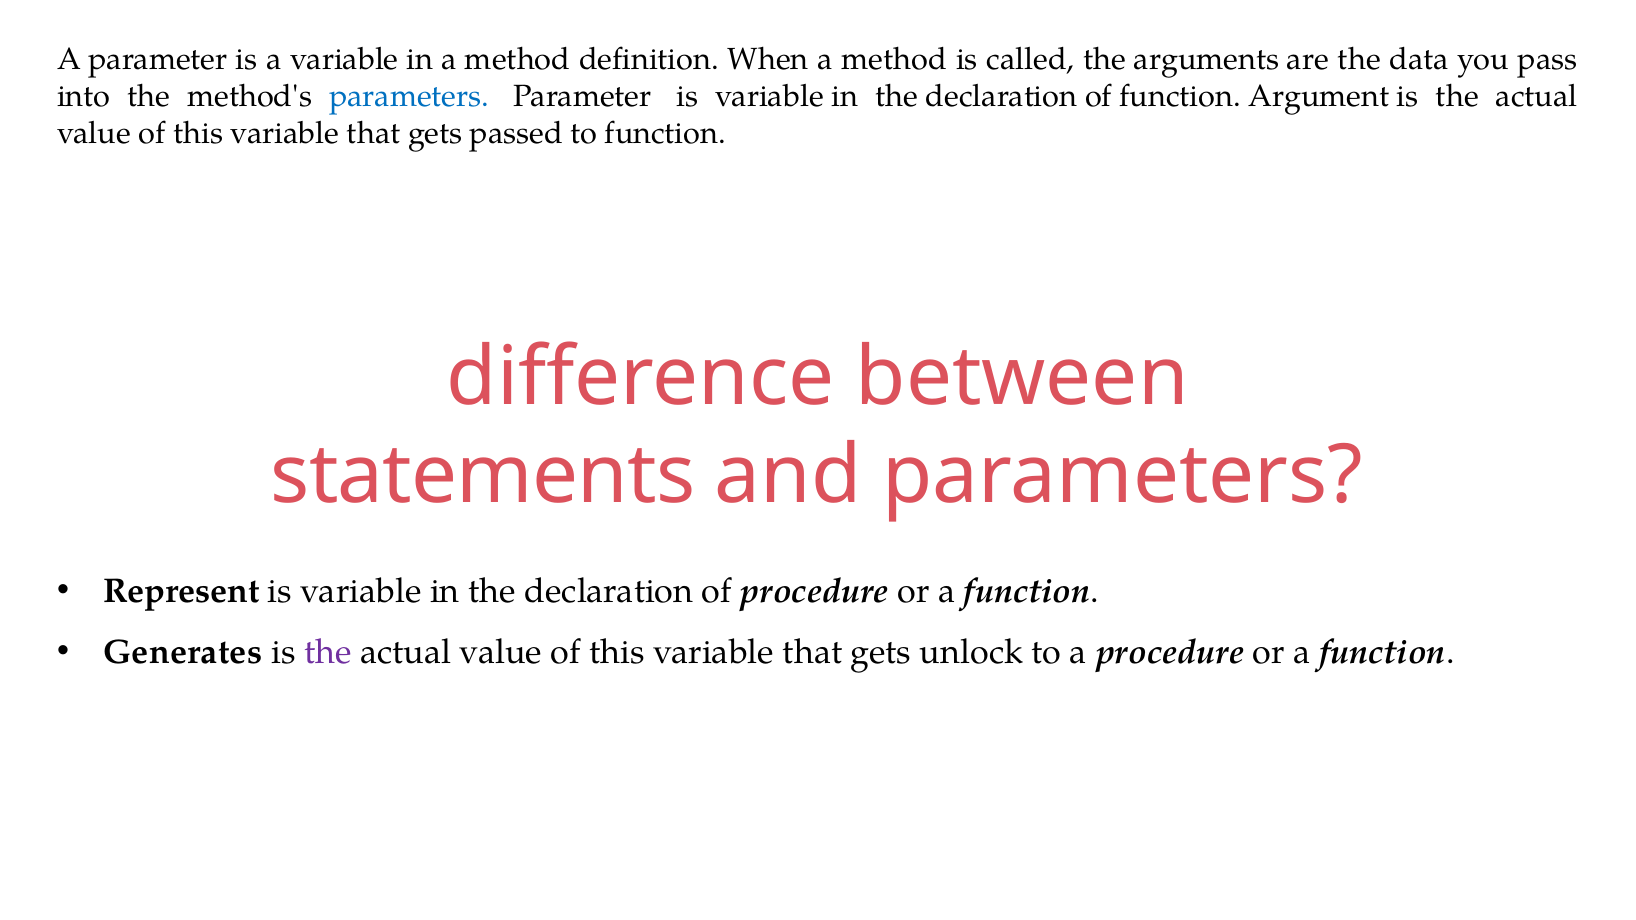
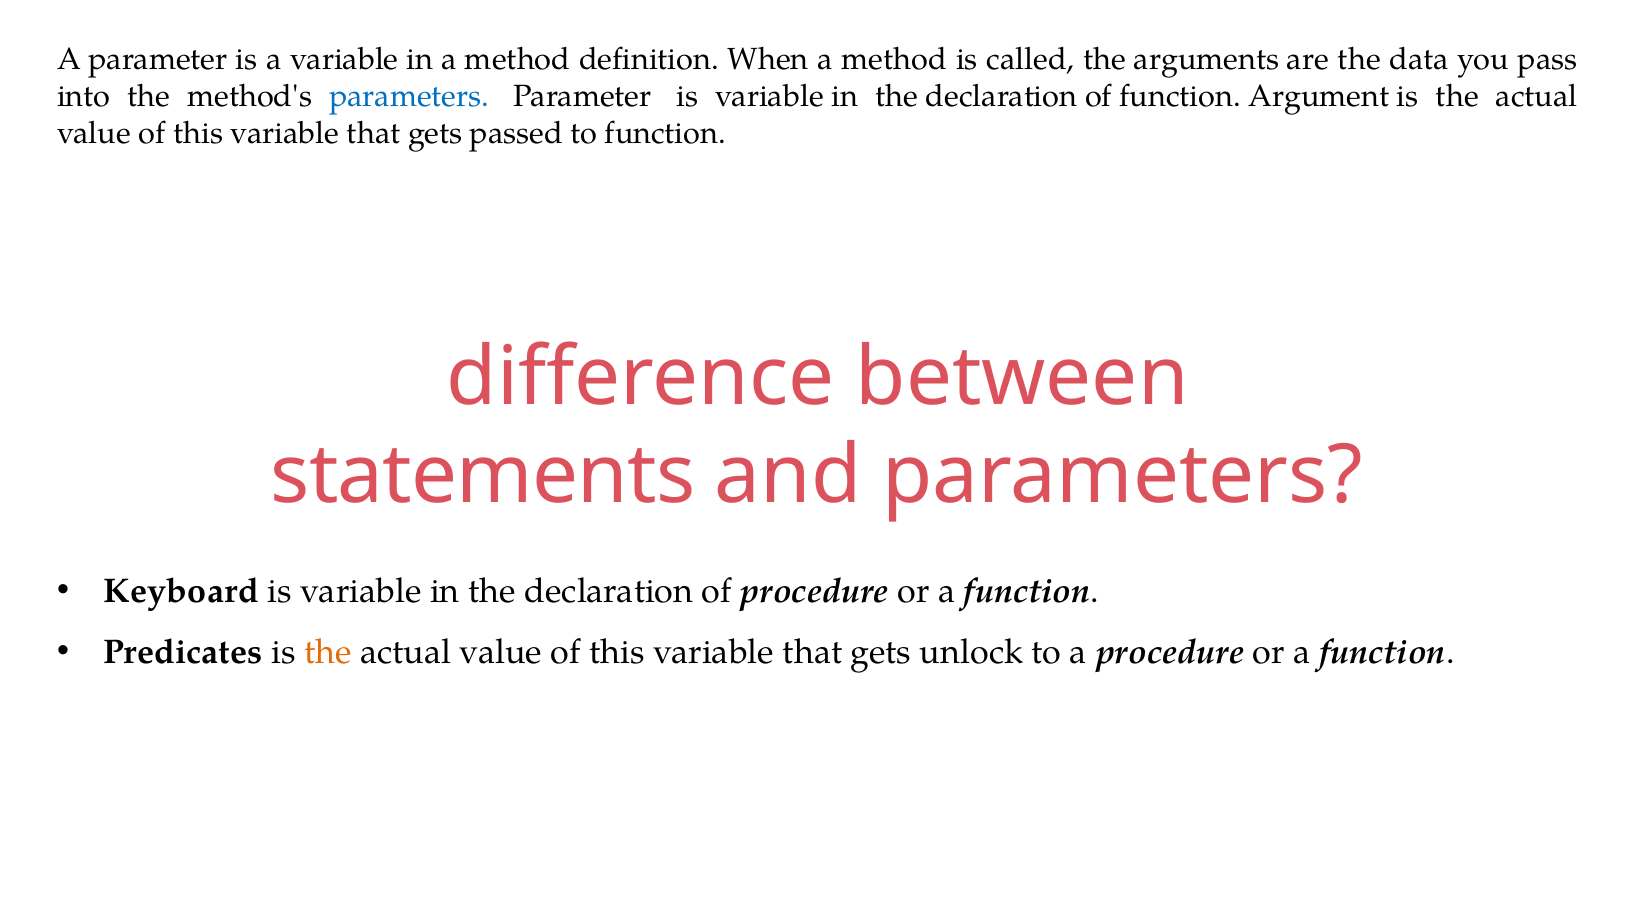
Represent: Represent -> Keyboard (181, 591)
Generates: Generates -> Predicates (183, 653)
the colour: purple -> orange (328, 653)
